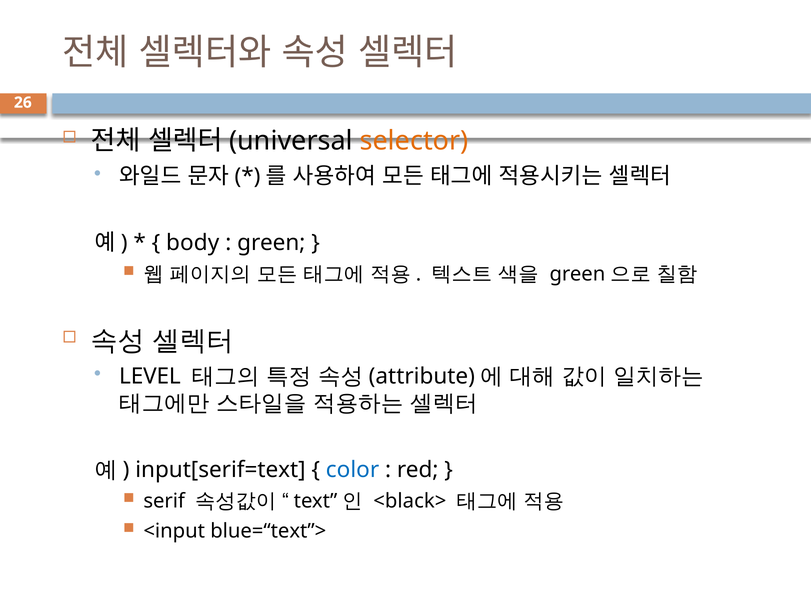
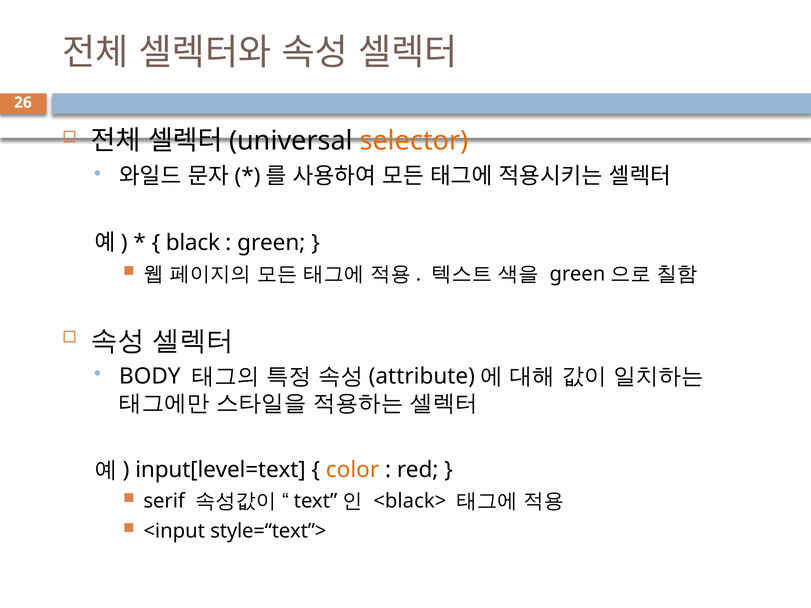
body: body -> black (193, 243)
LEVEL: LEVEL -> BODY (150, 377)
input[serif=text: input[serif=text -> input[level=text (221, 470)
color colour: blue -> orange (353, 470)
blue=“text”>: blue=“text”> -> style=“text”> (268, 531)
